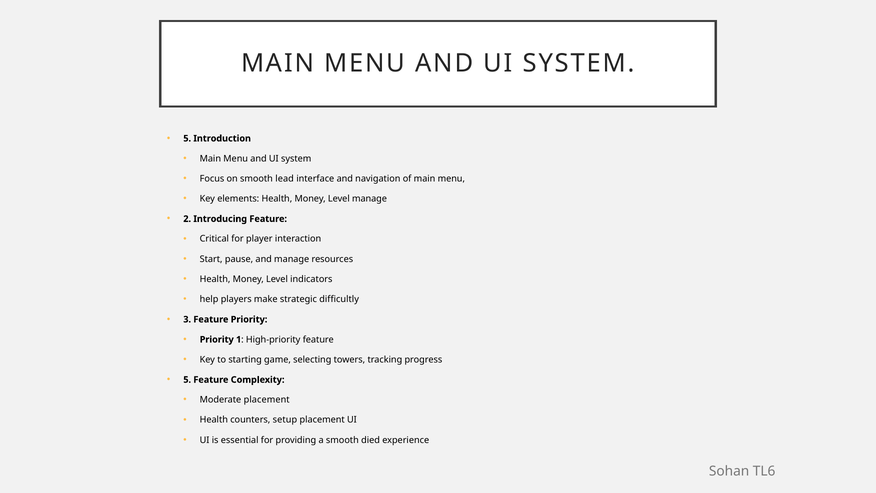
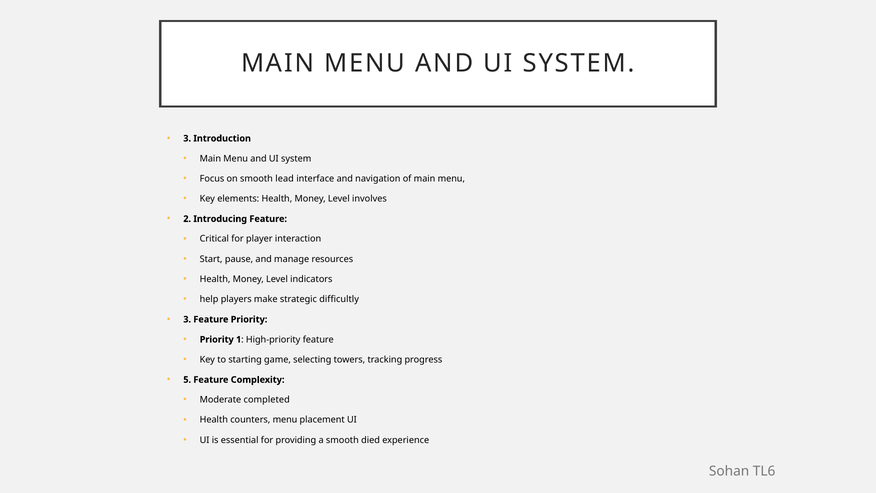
5: 5 -> 3 (187, 138)
Level manage: manage -> involves (369, 199)
Moderate placement: placement -> completed (267, 400)
counters setup: setup -> menu (285, 420)
